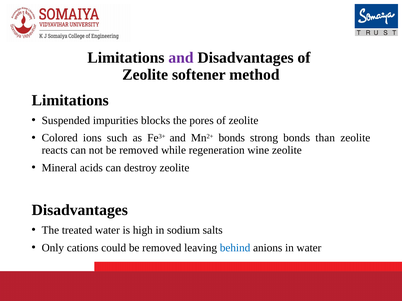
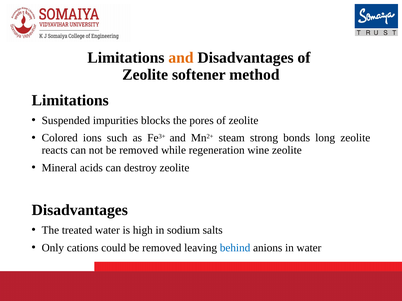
and colour: purple -> orange (181, 58)
Mn2+ bonds: bonds -> steam (232, 138)
than: than -> long (325, 138)
